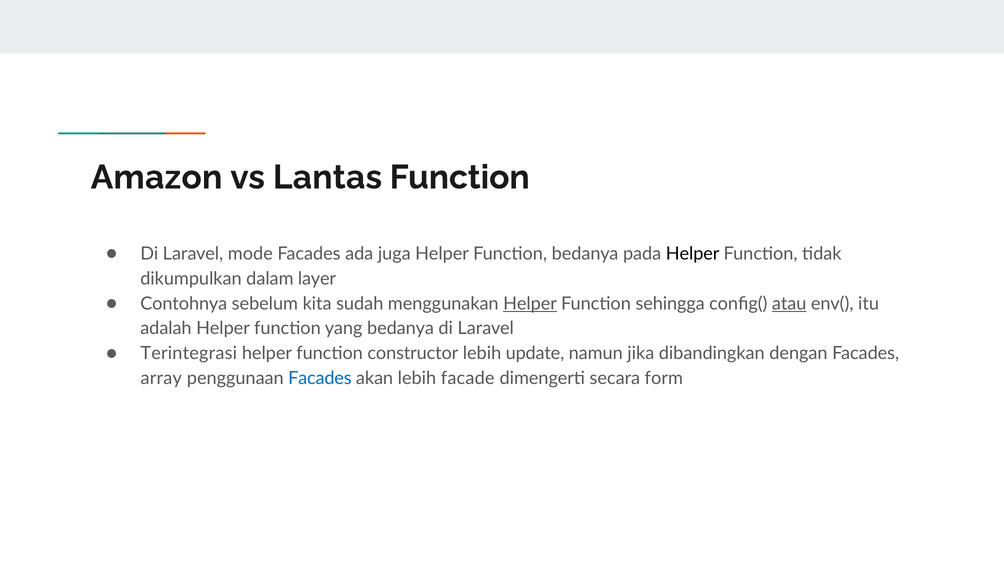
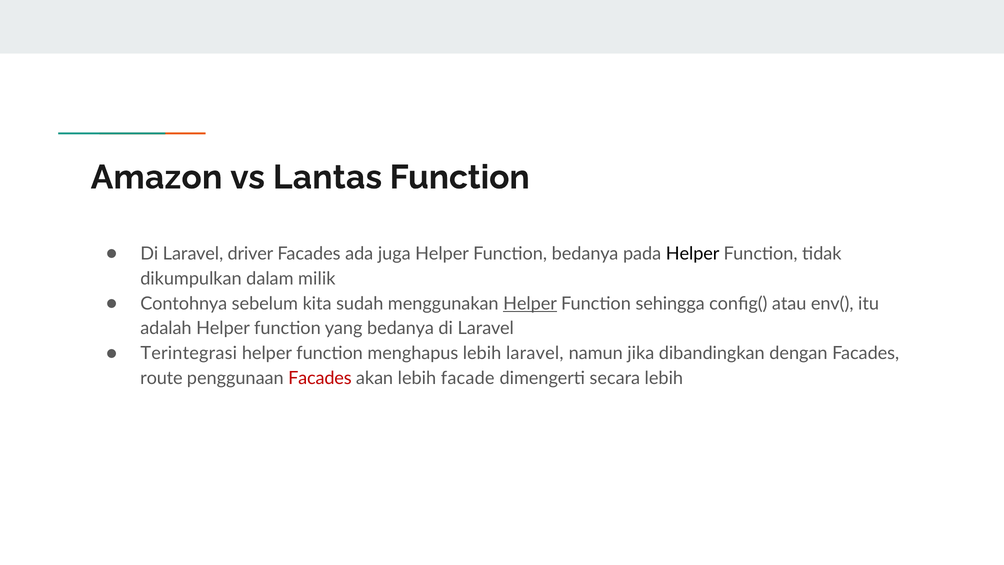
mode: mode -> driver (250, 254)
layer: layer -> milik (317, 279)
atau underline: present -> none (789, 303)
constructor: constructor -> menghapus (413, 353)
lebih update: update -> laravel (535, 353)
array: array -> route (161, 378)
Facades colour: blue -> red (320, 378)
secara form: form -> lebih (664, 378)
